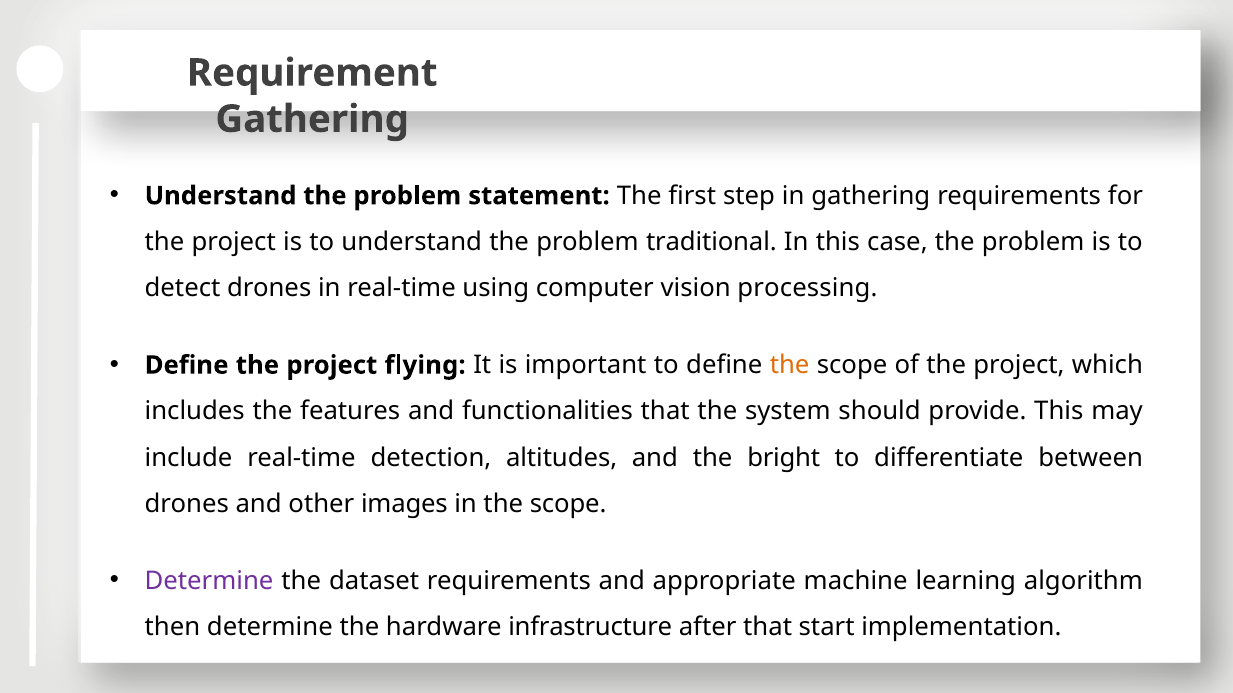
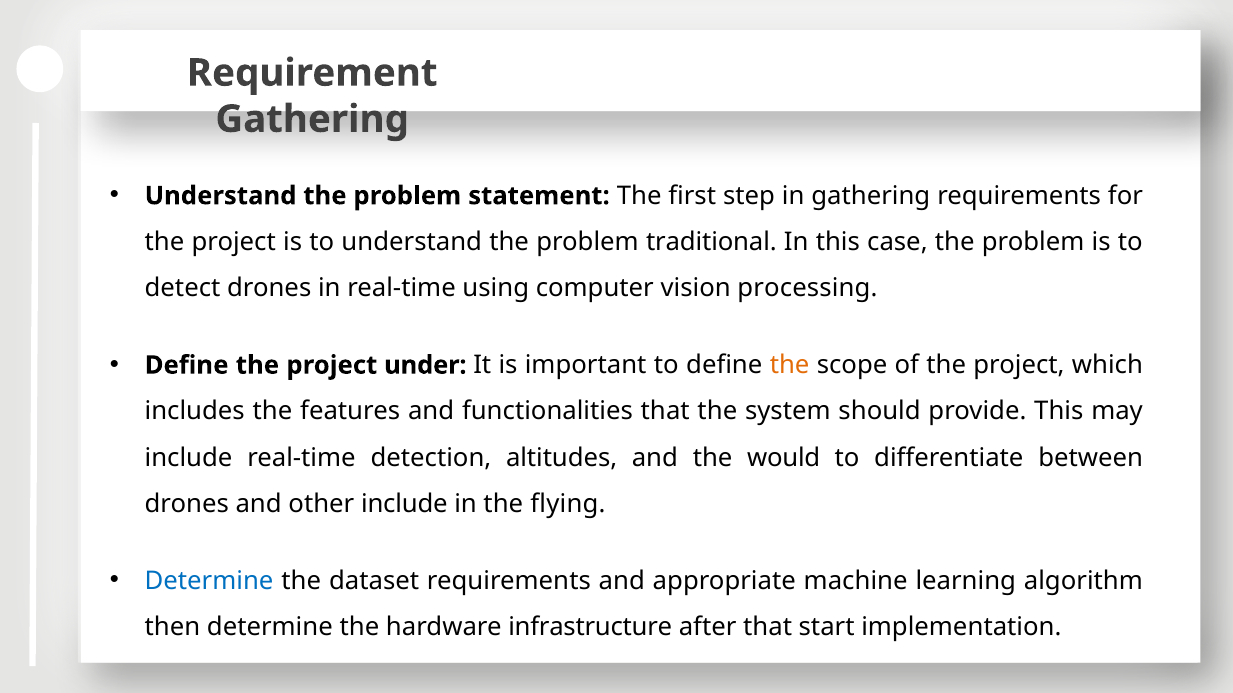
flying: flying -> under (425, 365)
bright: bright -> would (784, 458)
other images: images -> include (404, 504)
in the scope: scope -> flying (568, 504)
Determine colour: purple -> blue (209, 581)
